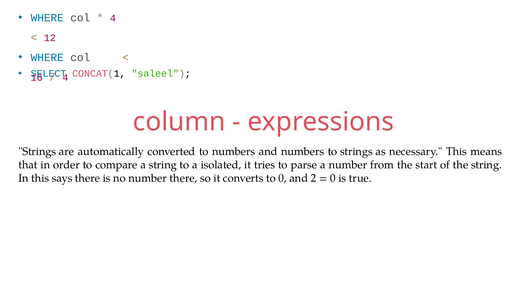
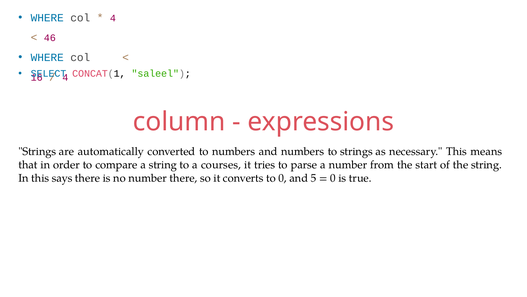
12: 12 -> 46 (50, 38)
isolated: isolated -> courses (221, 165)
2: 2 -> 5 (314, 178)
